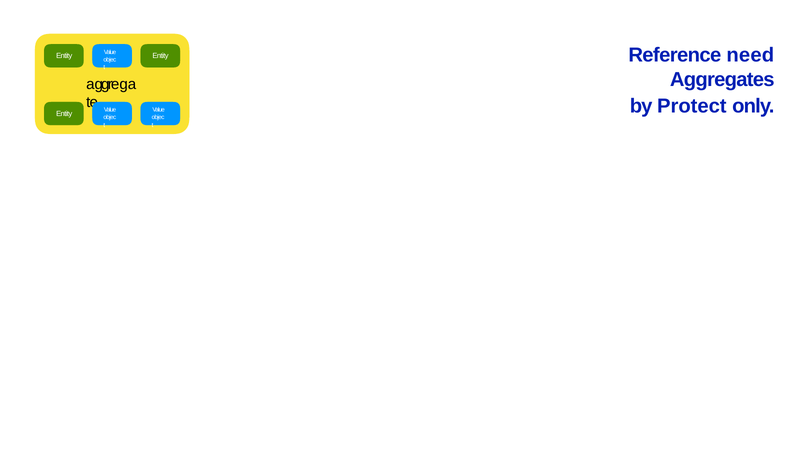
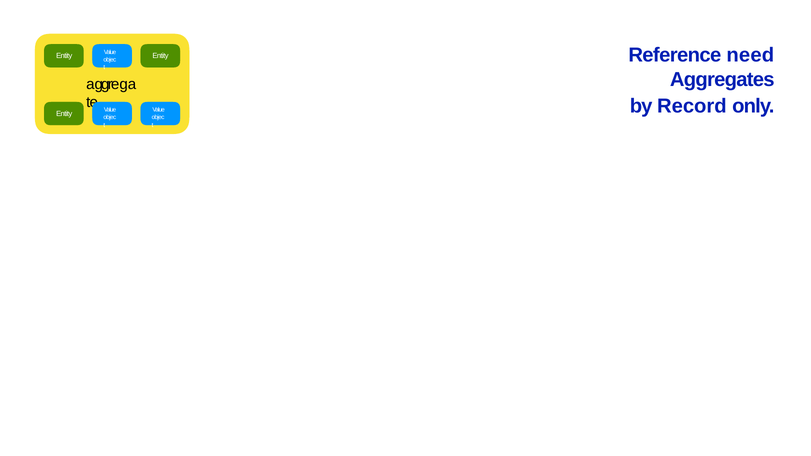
Protect: Protect -> Record (692, 106)
